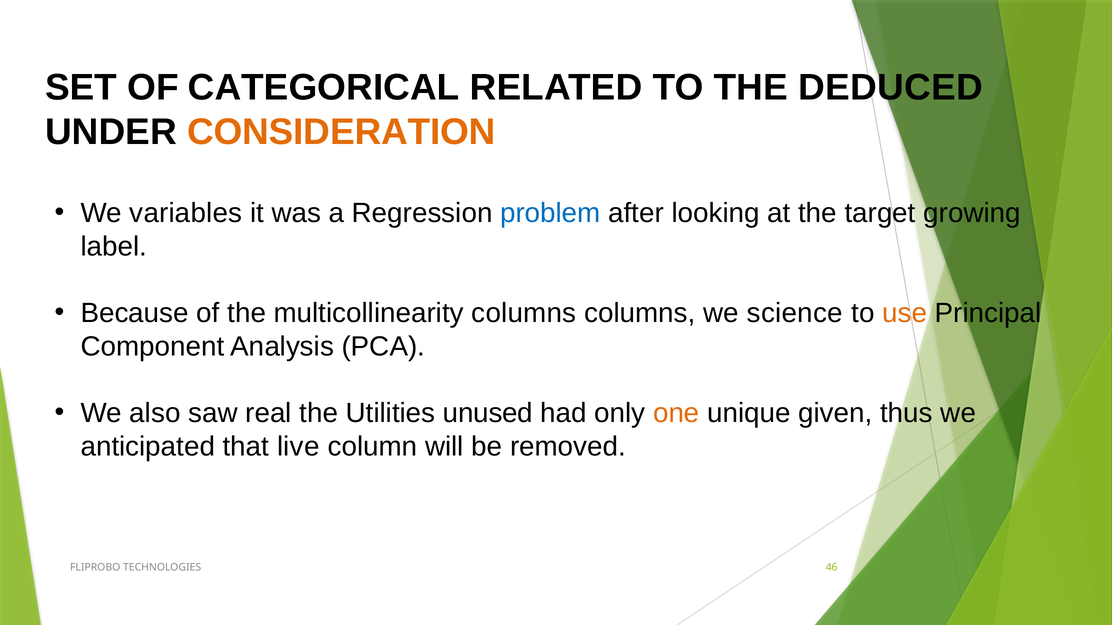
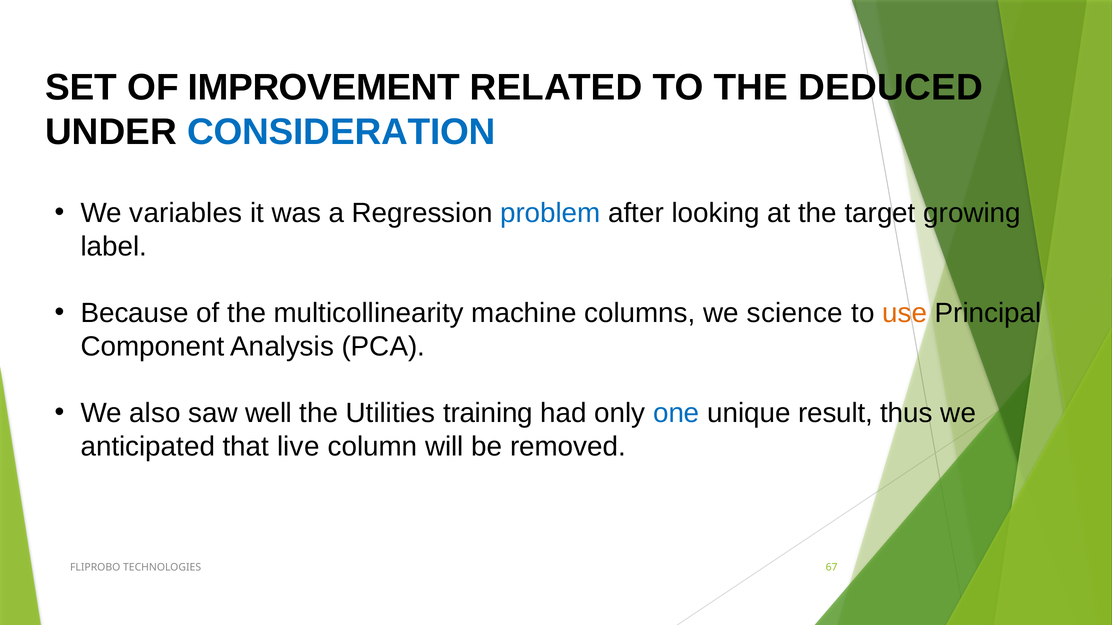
CATEGORICAL: CATEGORICAL -> IMPROVEMENT (324, 88)
CONSIDERATION colour: orange -> blue (341, 132)
multicollinearity columns: columns -> machine (524, 313)
real: real -> well (269, 413)
unused: unused -> training (488, 413)
one colour: orange -> blue (676, 413)
given: given -> result (836, 413)
46: 46 -> 67 (832, 568)
